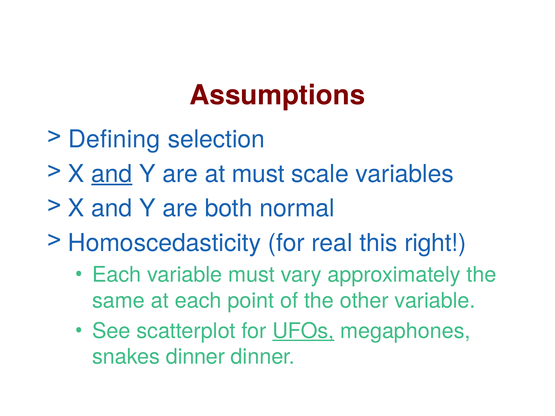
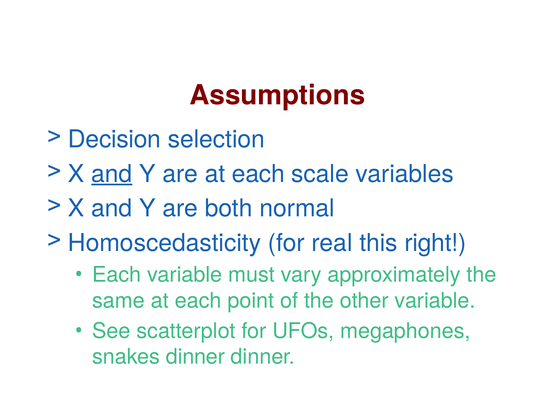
Defining: Defining -> Decision (114, 140)
are at must: must -> each (258, 174)
UFOs underline: present -> none (303, 331)
